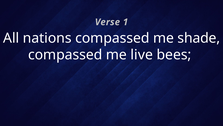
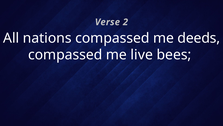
1: 1 -> 2 (125, 22)
shade: shade -> deeds (199, 38)
